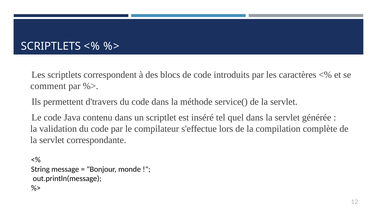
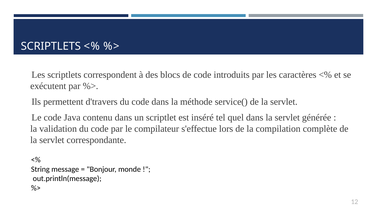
comment: comment -> exécutent (48, 86)
